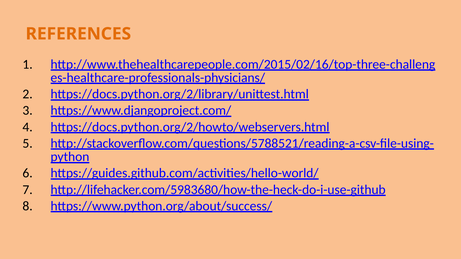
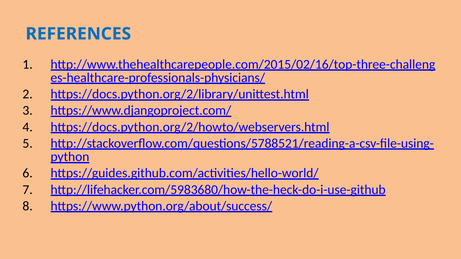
REFERENCES colour: orange -> blue (78, 34)
